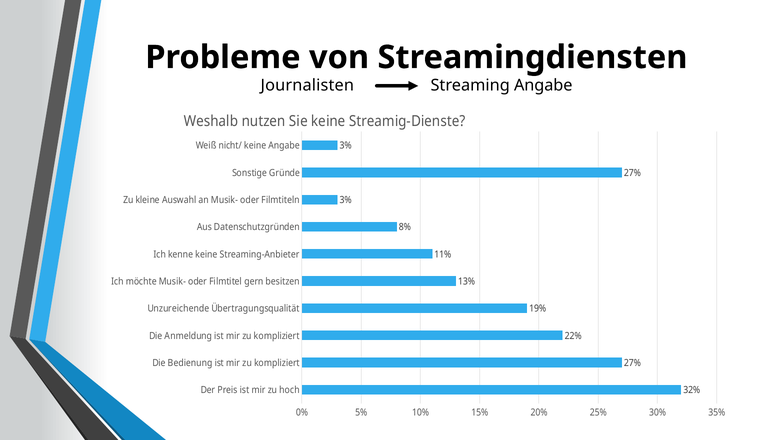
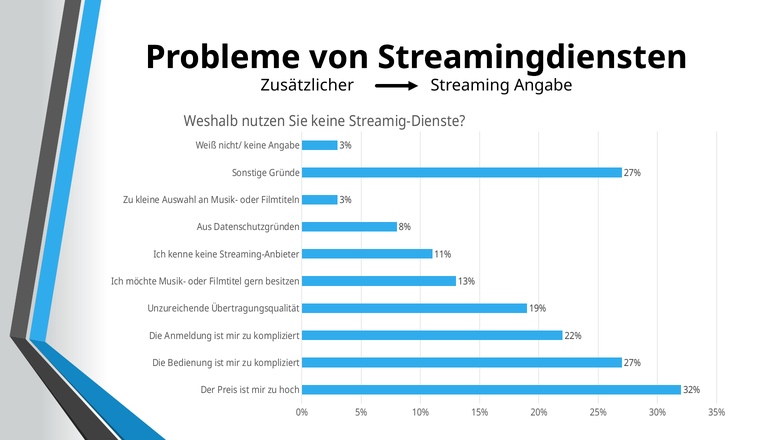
Journalisten: Journalisten -> Zusätzlicher (307, 86)
